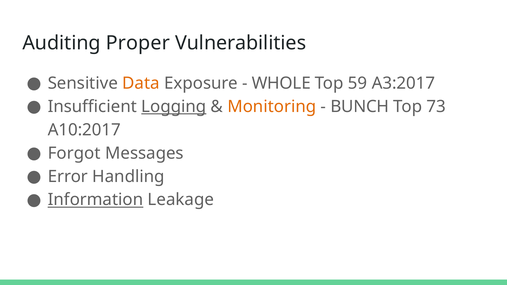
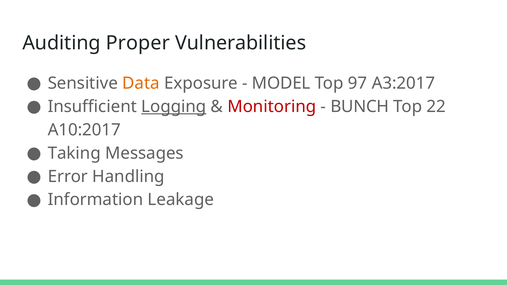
WHOLE: WHOLE -> MODEL (281, 83)
59: 59 -> 97 (358, 83)
Monitoring colour: orange -> red (272, 107)
73: 73 -> 22 (436, 107)
Forgot: Forgot -> Taking (74, 153)
Information underline: present -> none (95, 200)
